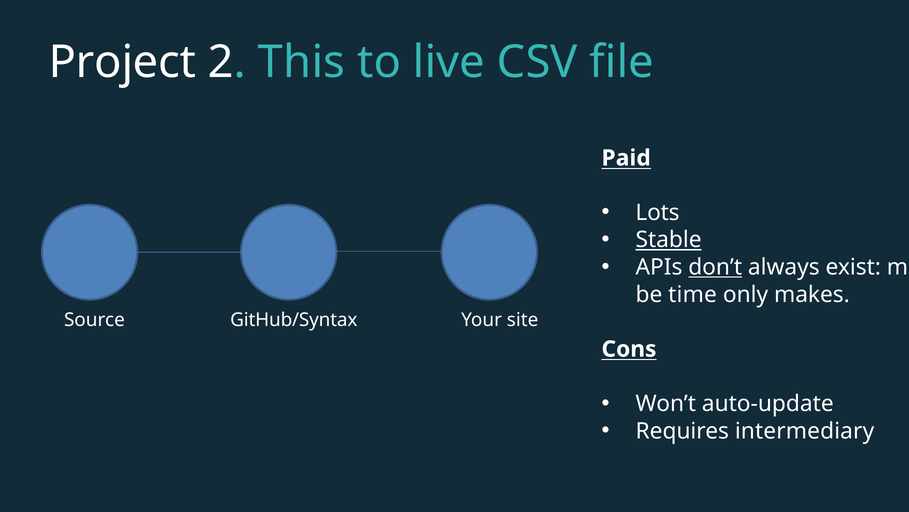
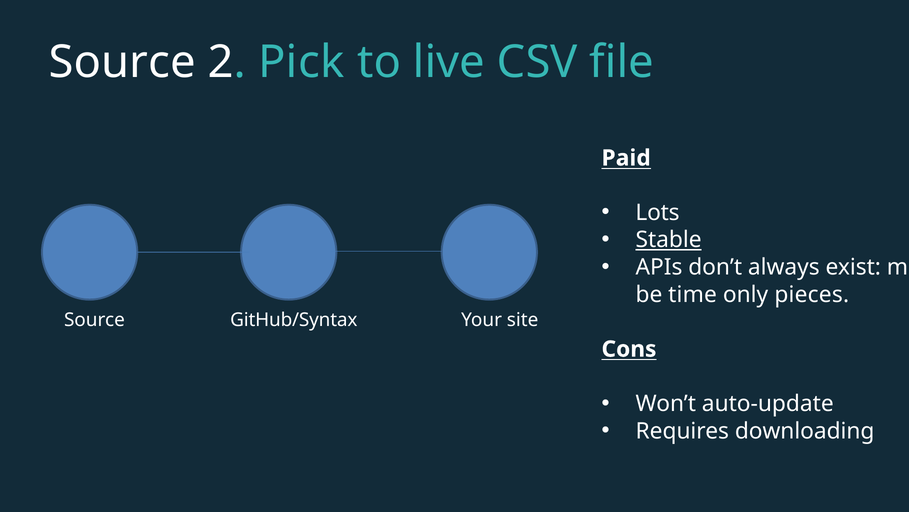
Project: Project -> Source (122, 62)
This: This -> Pick (301, 62)
don’t underline: present -> none (715, 267)
makes: makes -> pieces (812, 294)
intermediary: intermediary -> downloading (805, 431)
